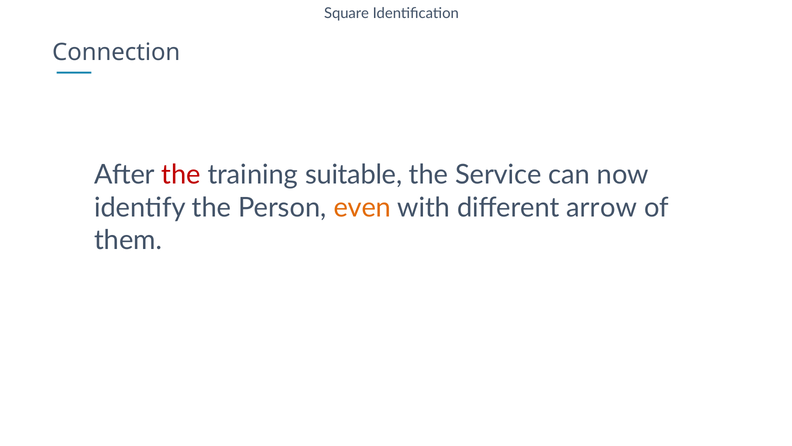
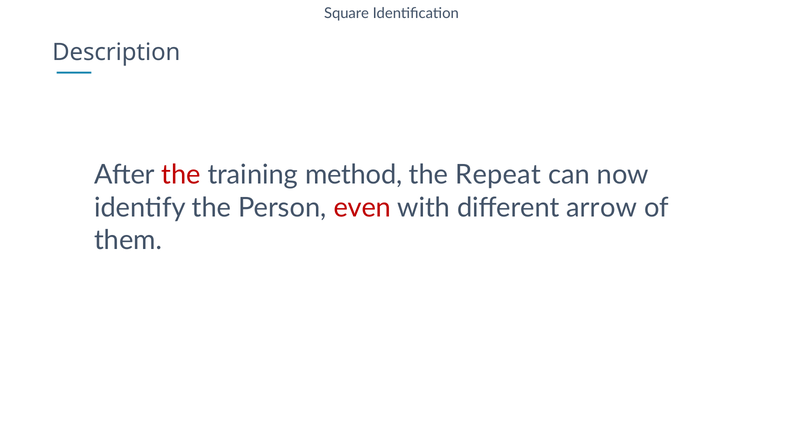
Connection: Connection -> Description (116, 52)
suitable: suitable -> method (354, 175)
Service: Service -> Repeat (498, 175)
even colour: orange -> red (362, 207)
